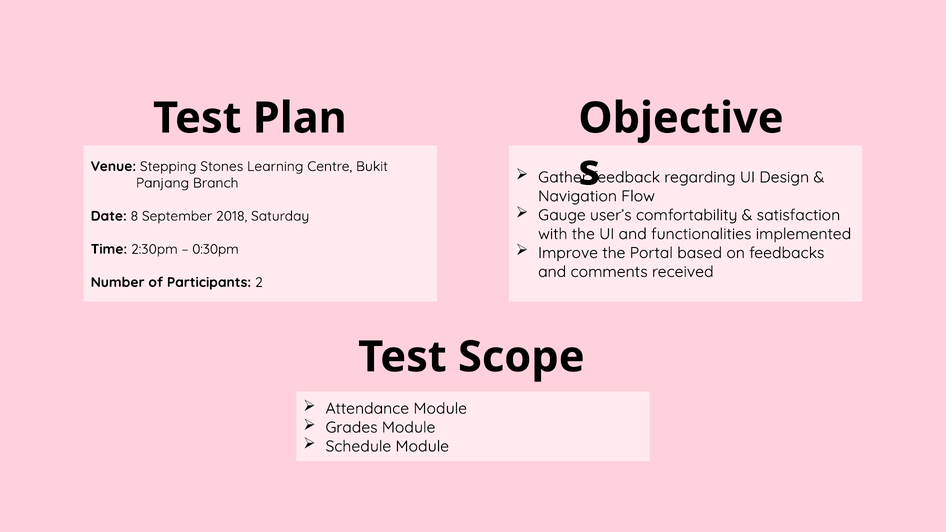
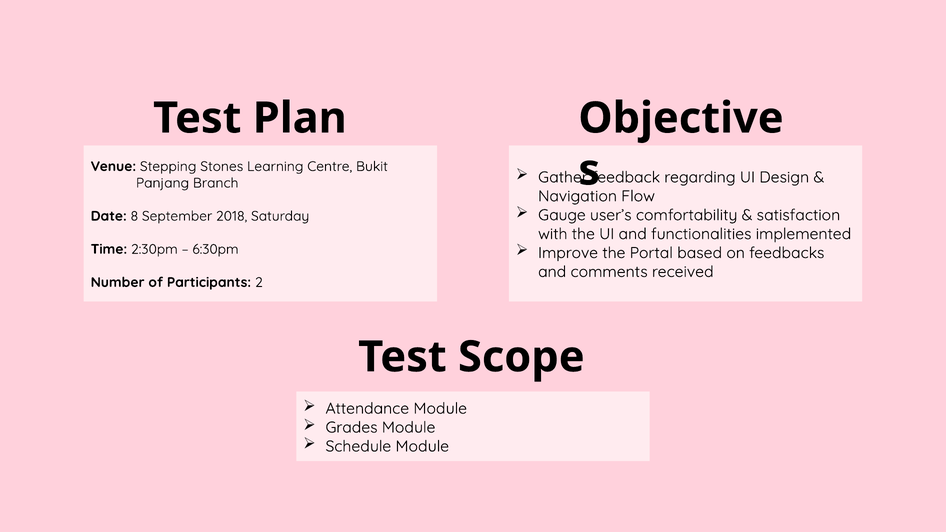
0:30pm: 0:30pm -> 6:30pm (215, 249)
